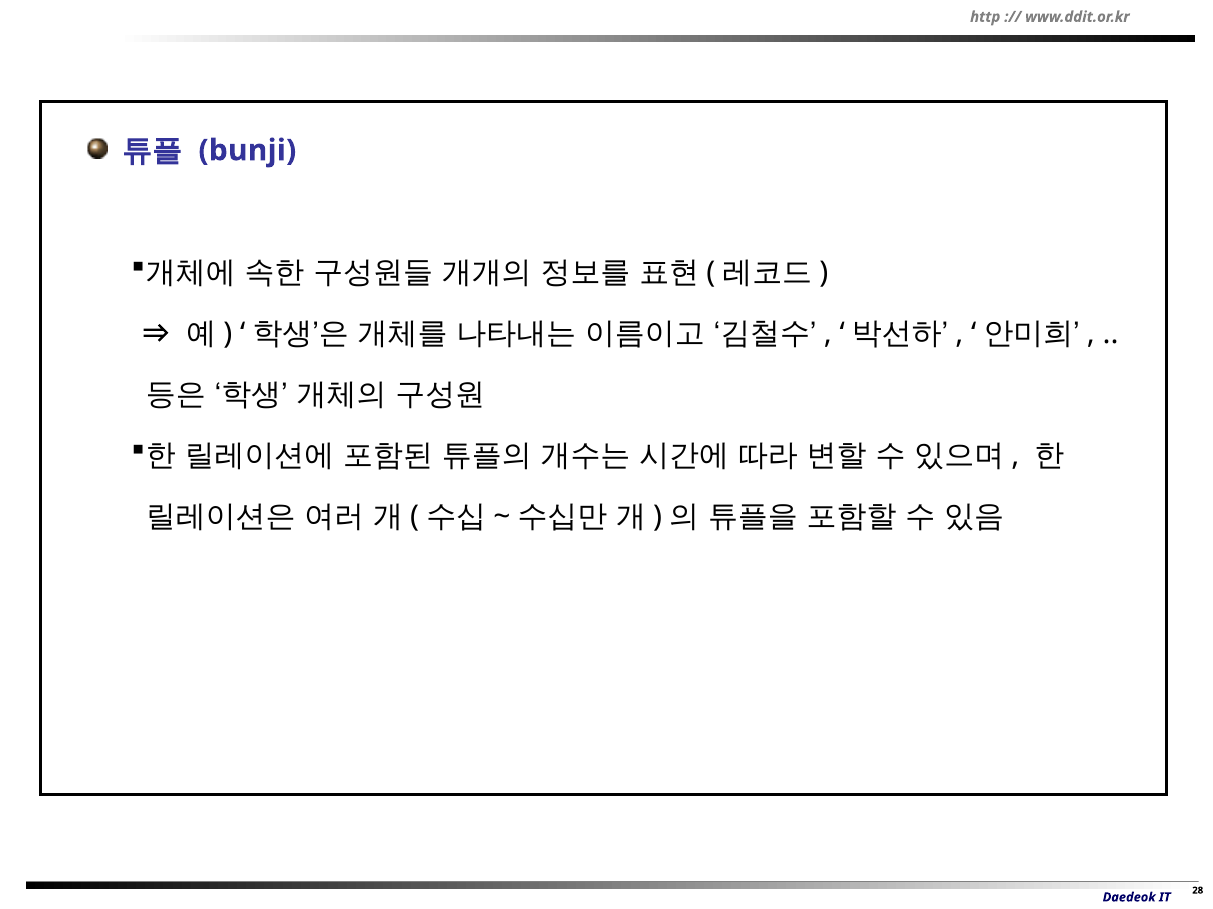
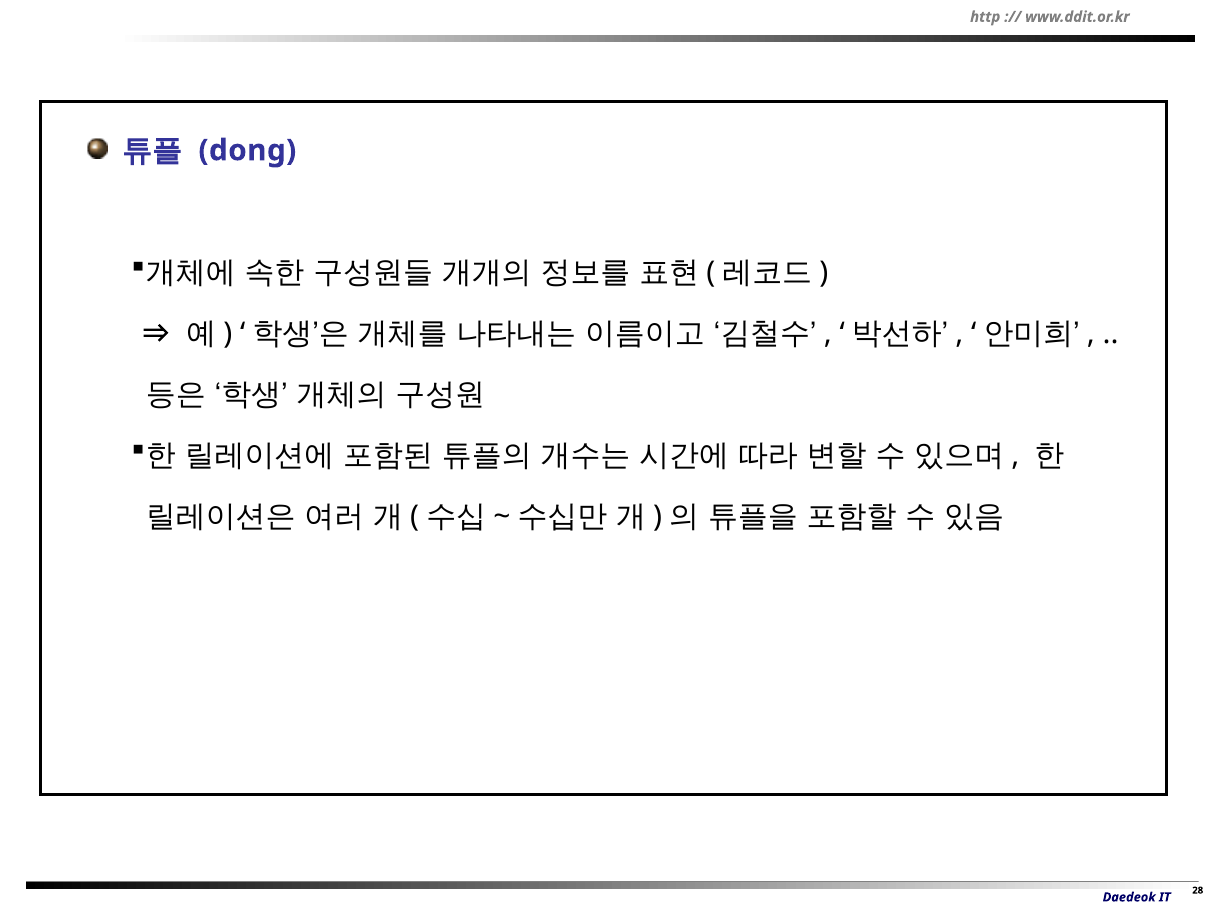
bunji: bunji -> dong (247, 151)
